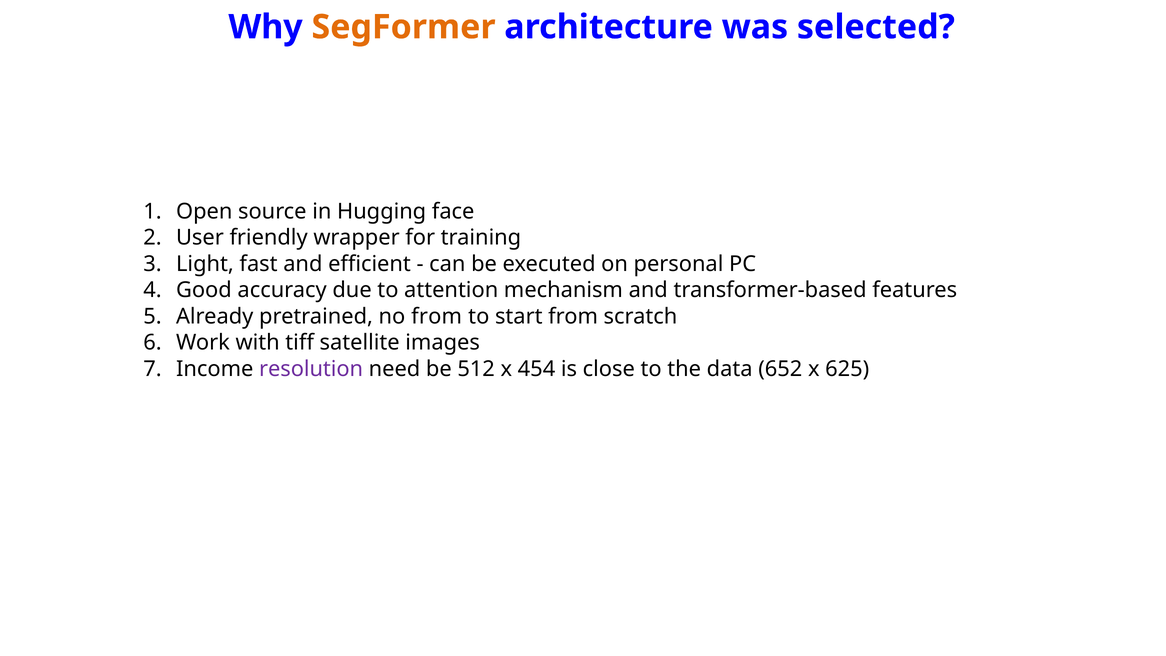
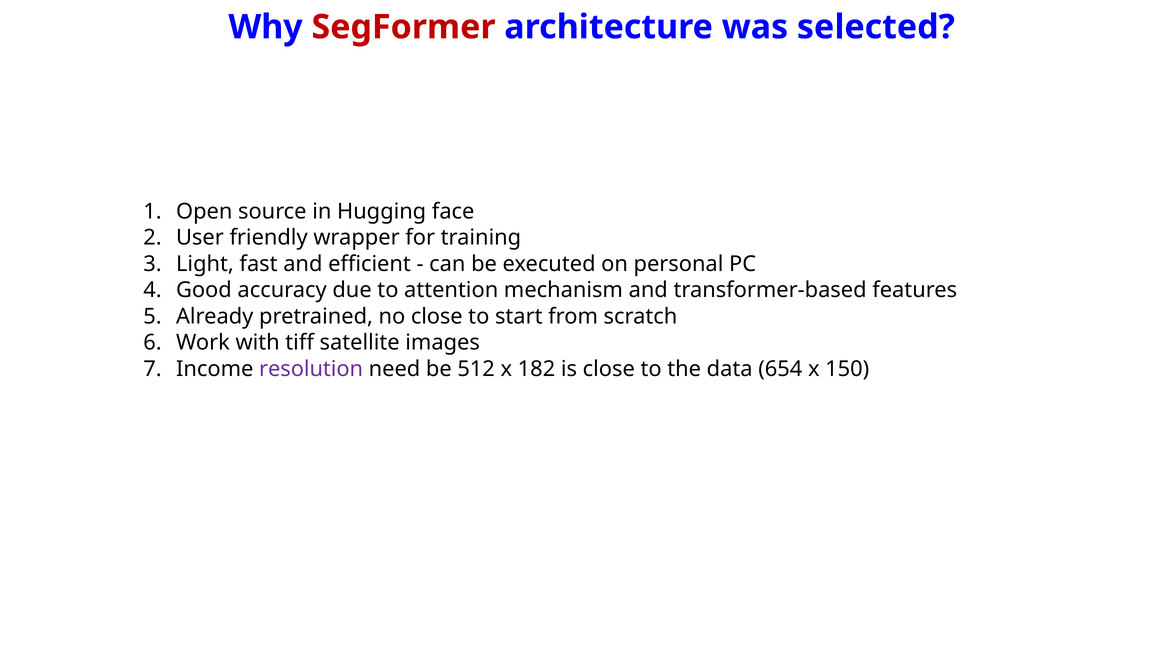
SegFormer colour: orange -> red (404, 27)
no from: from -> close (437, 316)
454: 454 -> 182 (536, 369)
652: 652 -> 654 (780, 369)
625: 625 -> 150 (847, 369)
